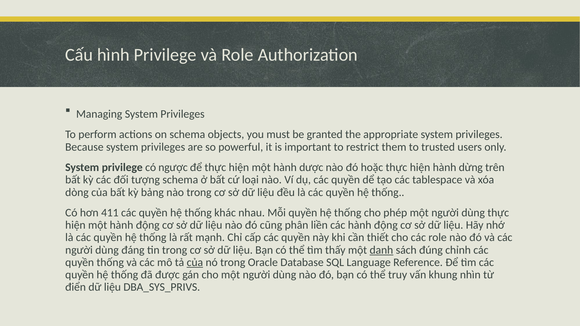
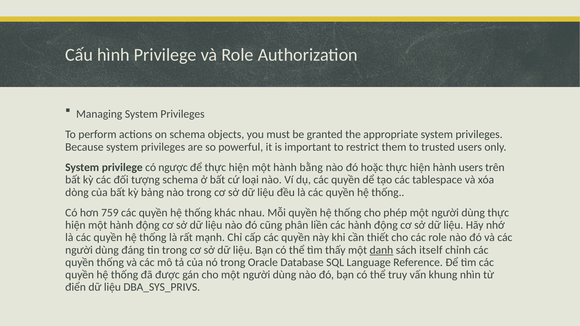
dược: dược -> bằng (311, 168)
hành dừng: dừng -> users (471, 168)
411: 411 -> 759 (110, 213)
đúng: đúng -> itself (431, 250)
của underline: present -> none (195, 263)
